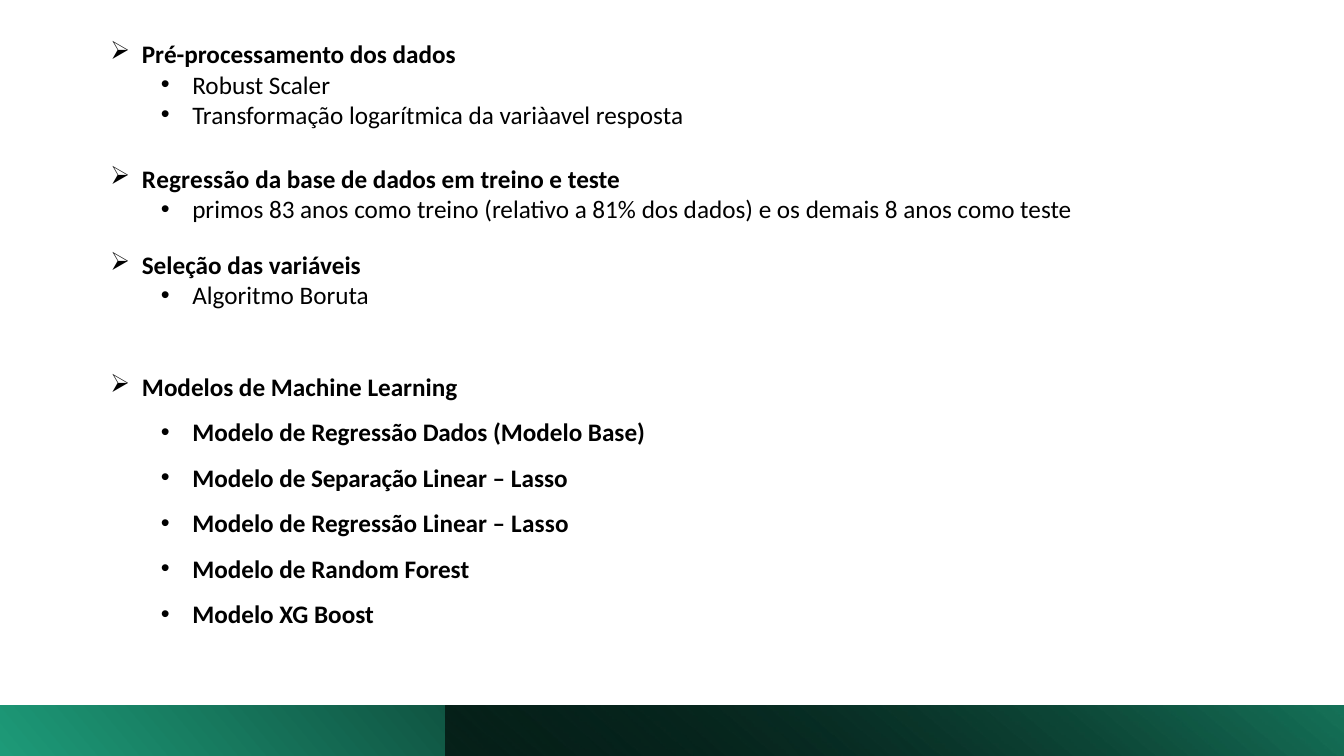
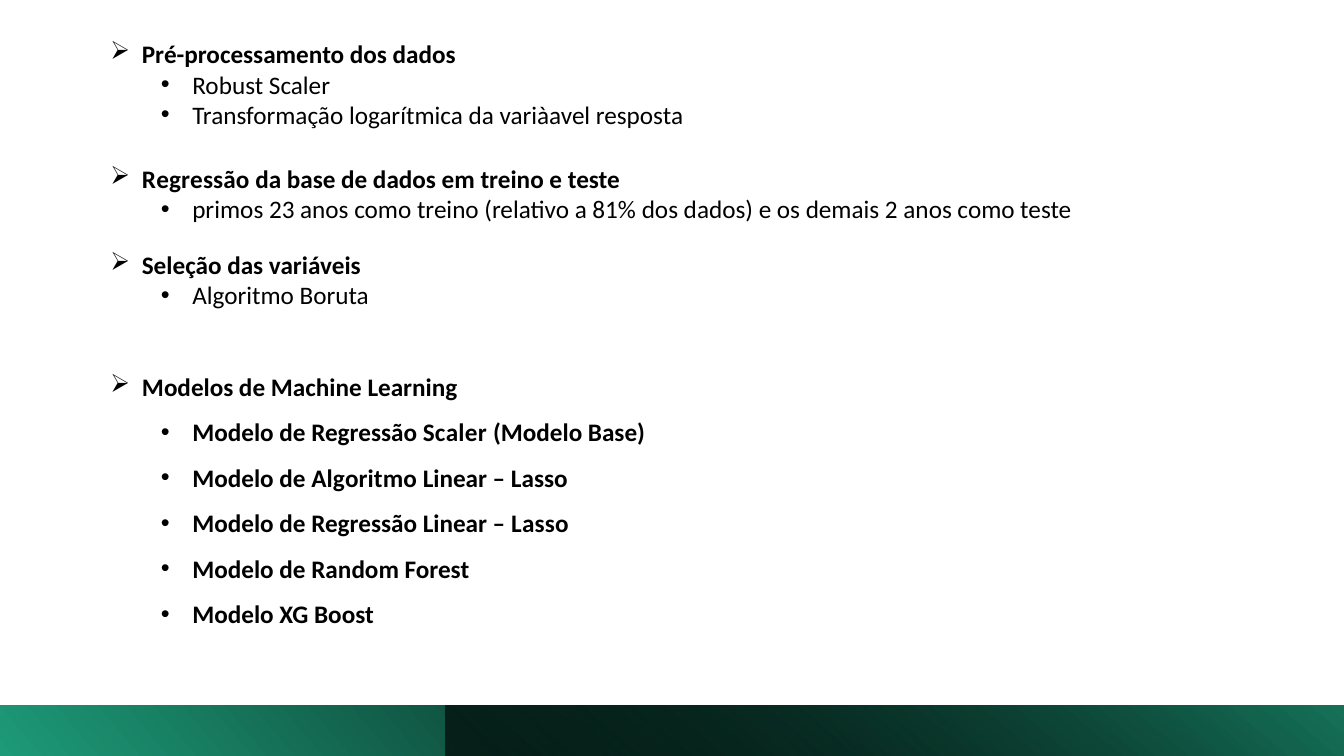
83: 83 -> 23 (282, 211)
8: 8 -> 2 (891, 211)
Regressão Dados: Dados -> Scaler (455, 434)
de Separação: Separação -> Algoritmo (364, 479)
